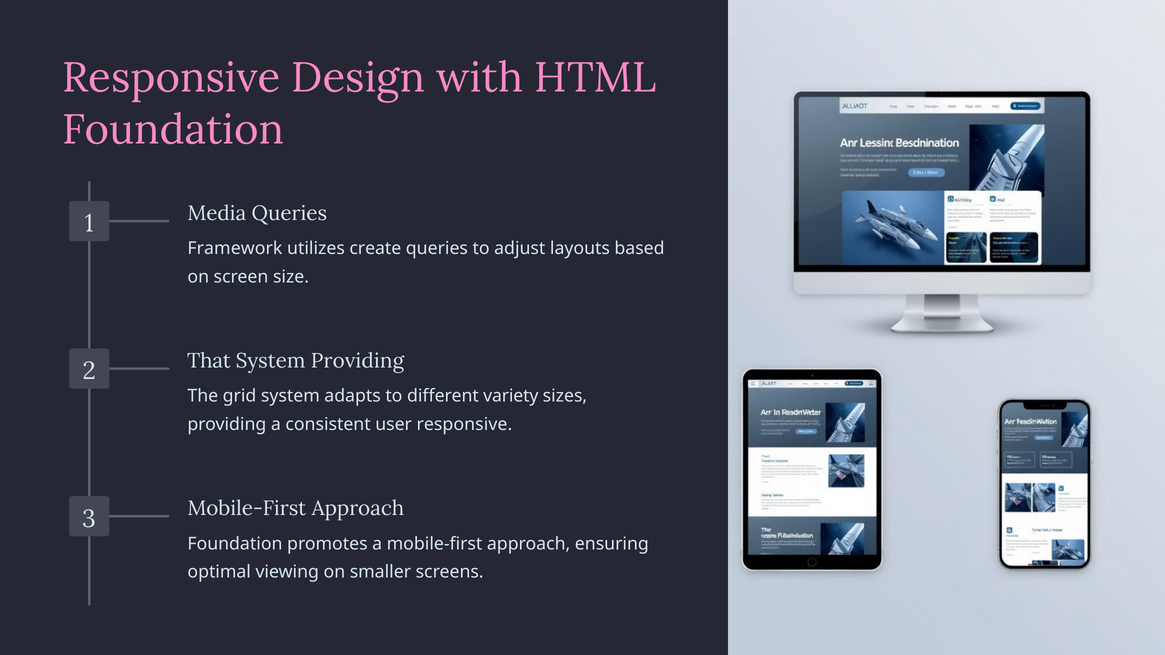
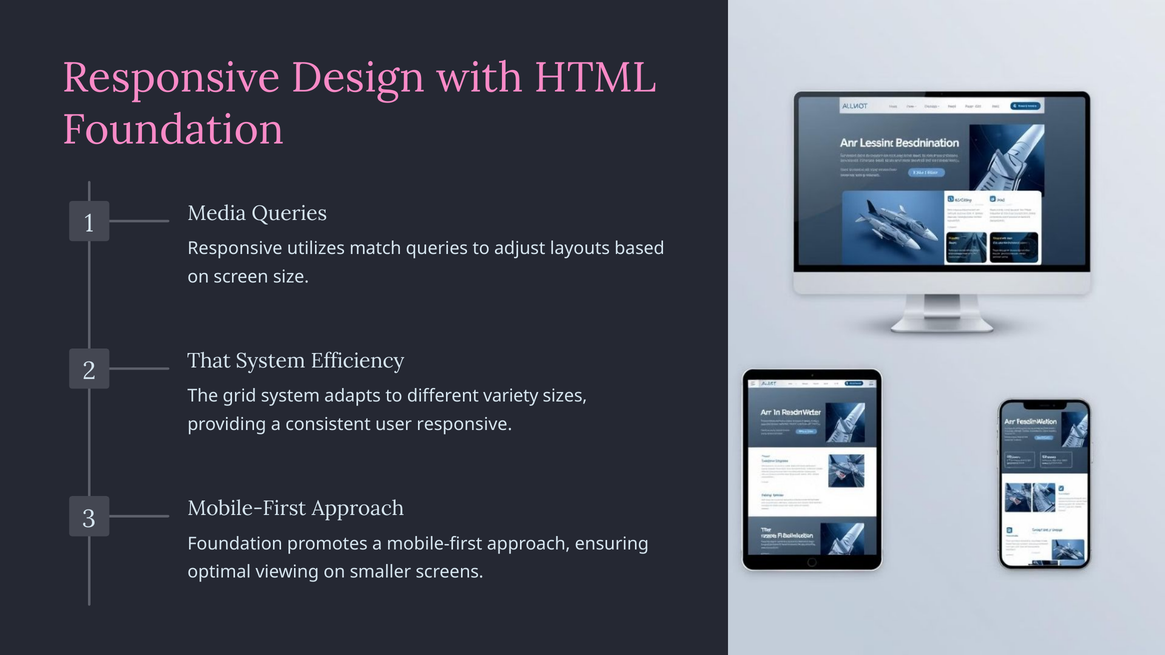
Framework: Framework -> Responsive (235, 249)
create: create -> match (375, 249)
System Providing: Providing -> Efficiency (358, 361)
